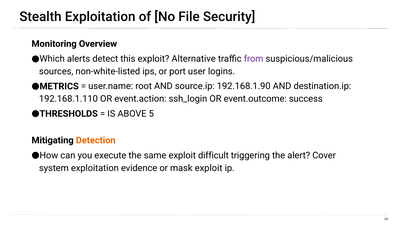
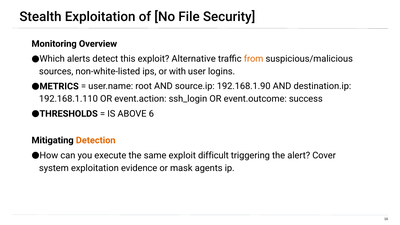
from colour: purple -> orange (254, 59)
port: port -> with (178, 72)
5: 5 -> 6 (151, 114)
mask exploit: exploit -> agents (209, 168)
